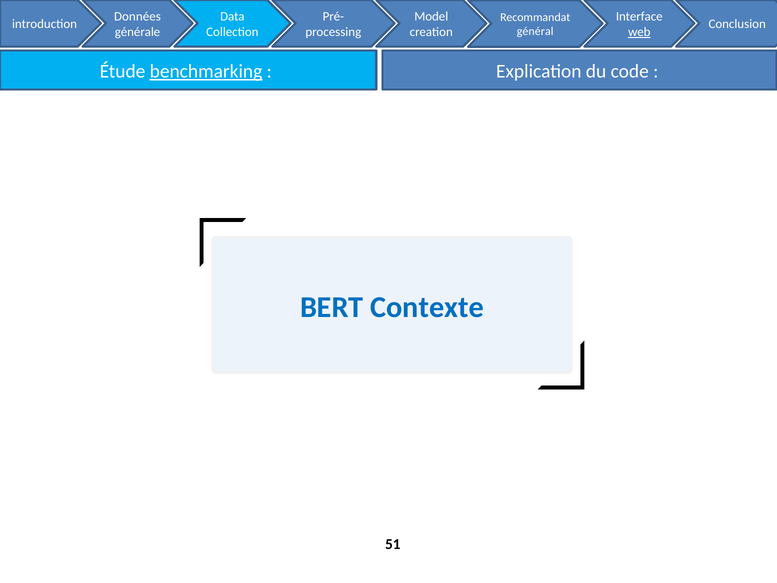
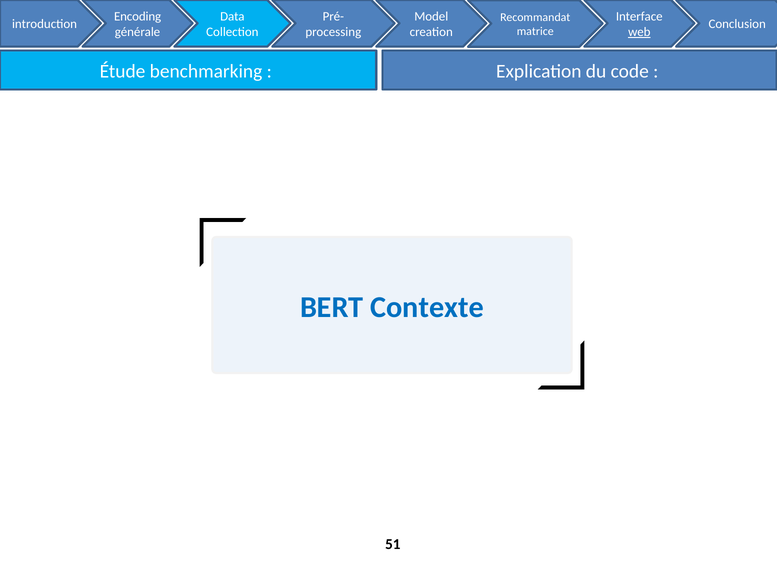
Données: Données -> Encoding (138, 16)
général: général -> matrice (535, 31)
benchmarking underline: present -> none (206, 71)
